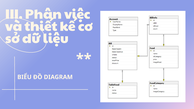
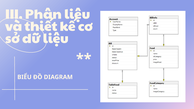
Phân việc: việc -> liệu (77, 14)
